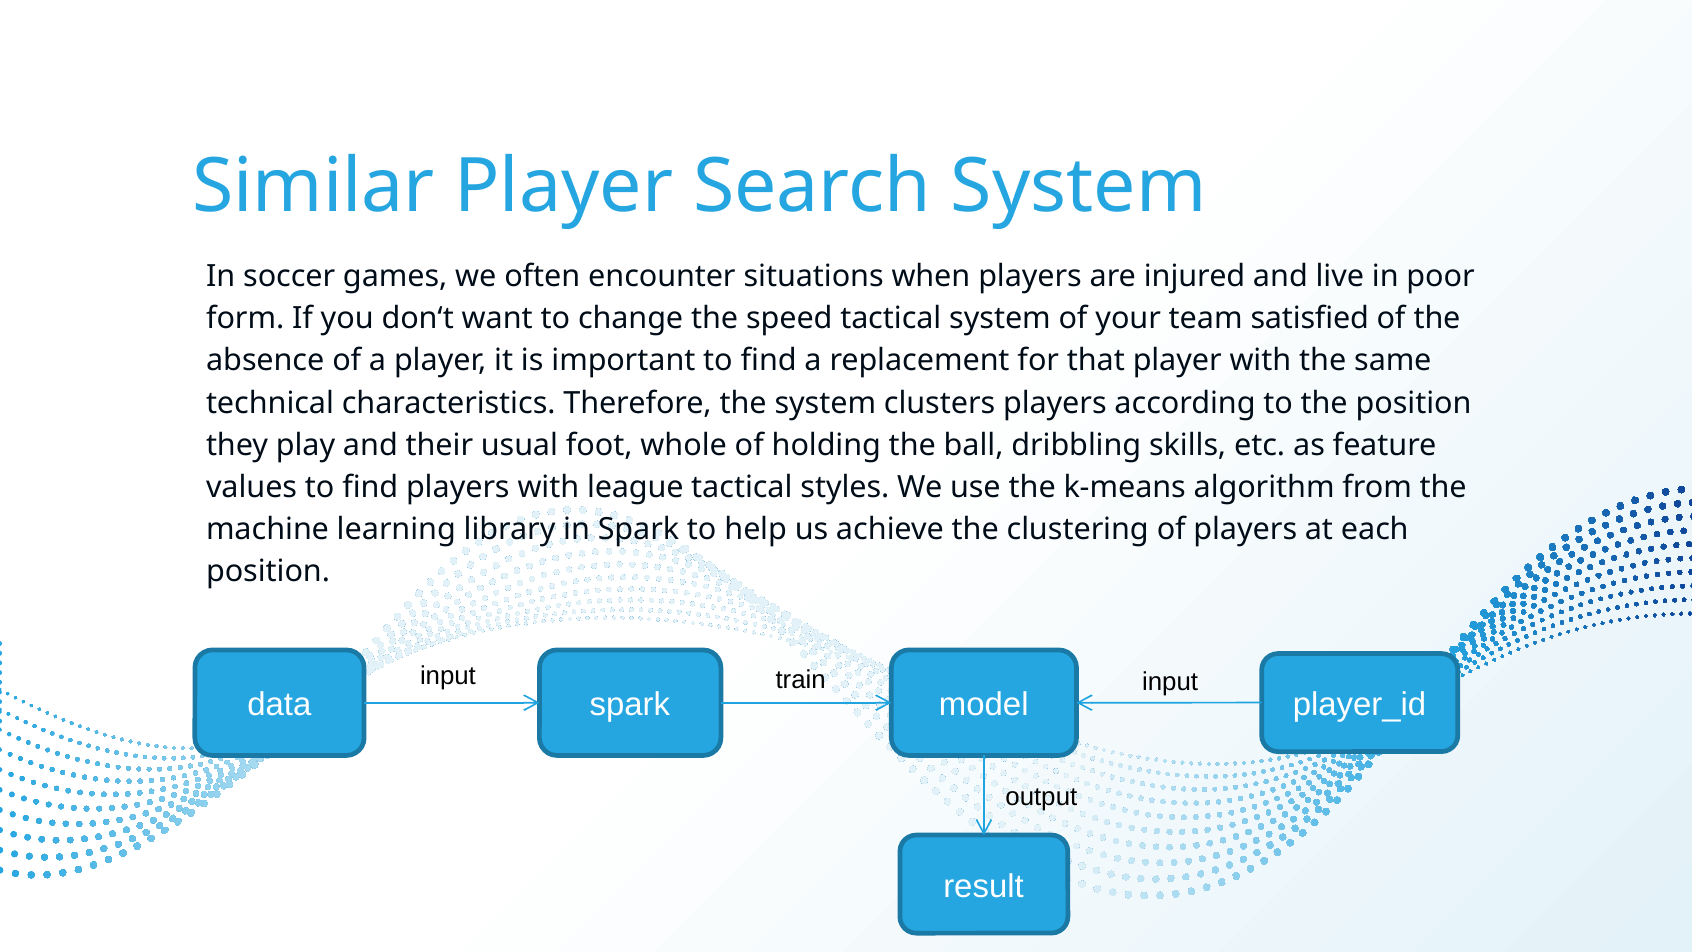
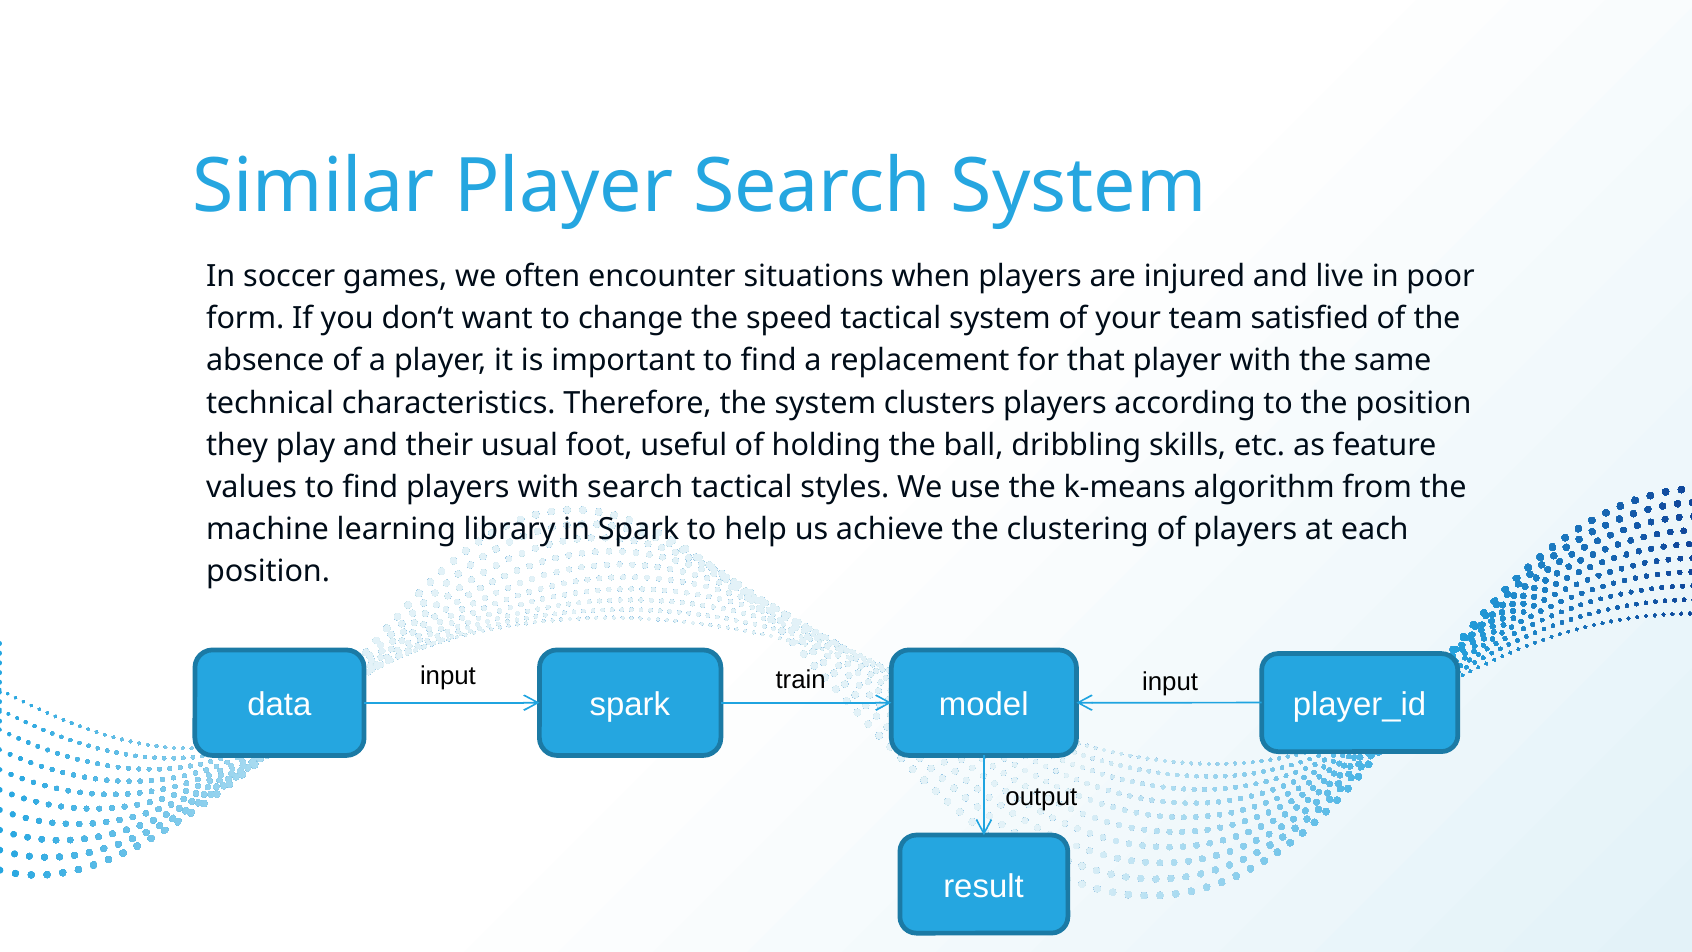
whole: whole -> useful (684, 445)
with league: league -> search (635, 487)
